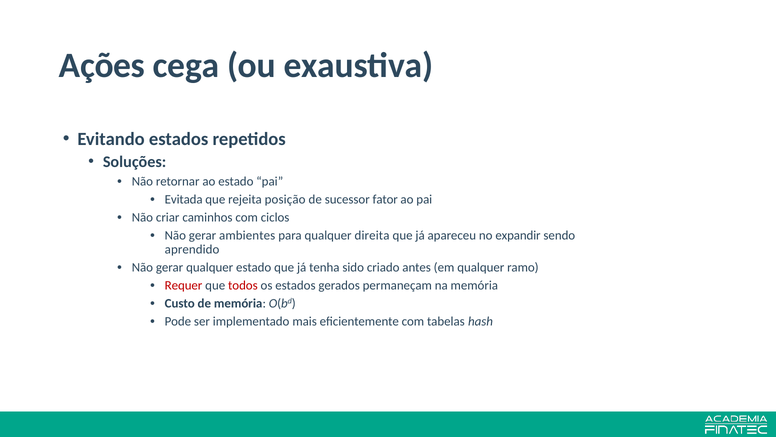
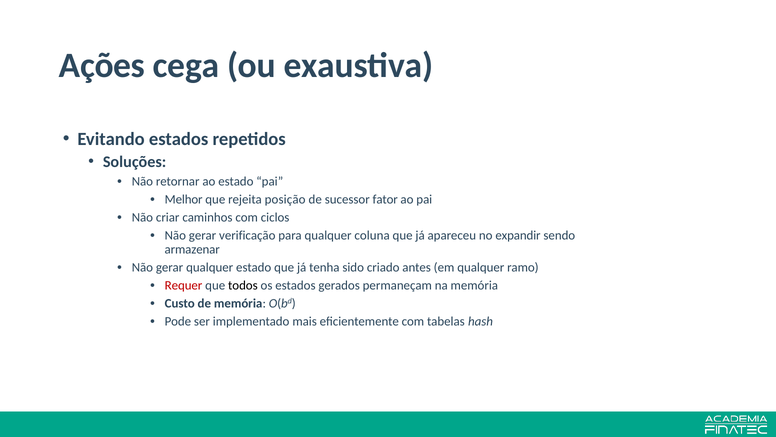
Evitada: Evitada -> Melhor (184, 199)
ambientes: ambientes -> verificação (247, 235)
direita: direita -> coluna (372, 235)
aprendido: aprendido -> armazenar (192, 249)
todos colour: red -> black (243, 285)
